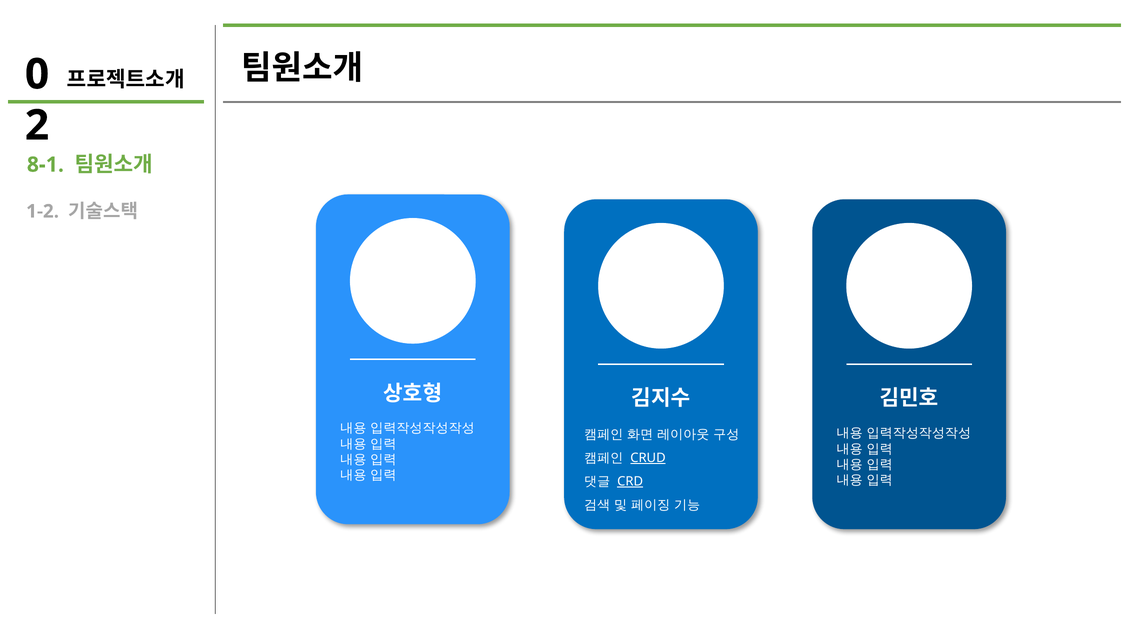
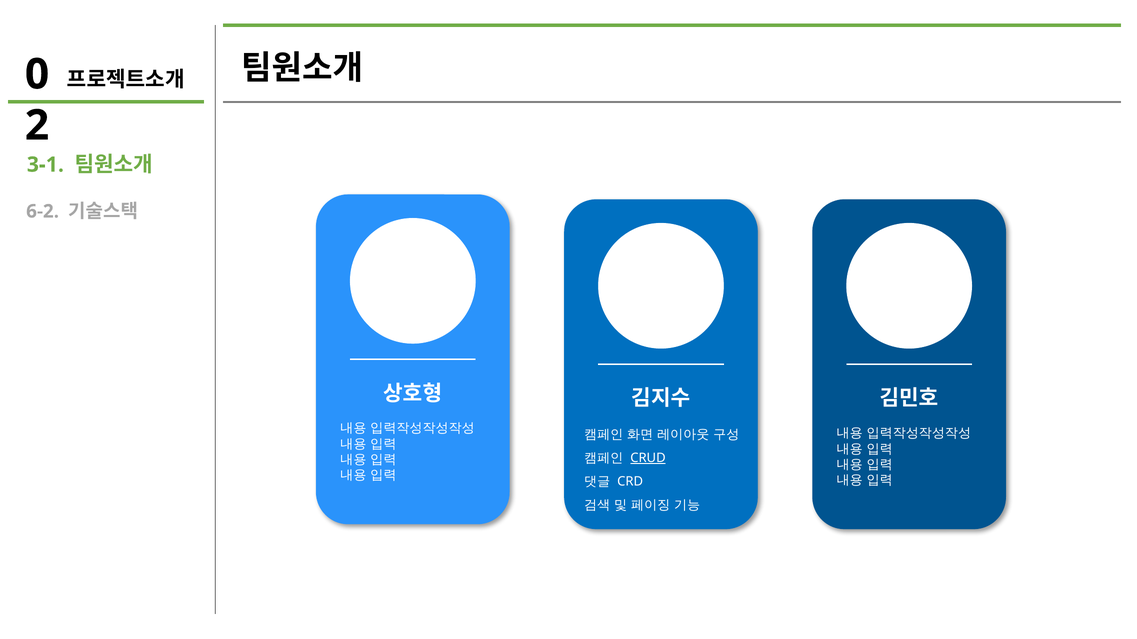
8-1: 8-1 -> 3-1 (45, 165)
1-2: 1-2 -> 6-2 (43, 212)
CRD underline: present -> none (630, 482)
